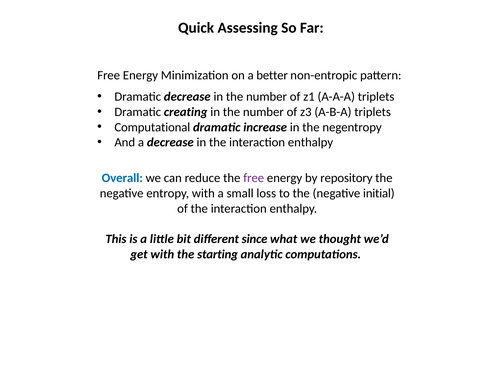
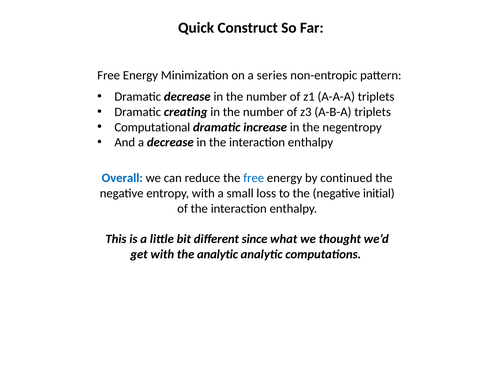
Assessing: Assessing -> Construct (248, 28)
better: better -> series (272, 75)
free colour: purple -> blue (254, 178)
repository: repository -> continued (346, 178)
the starting: starting -> analytic (218, 254)
